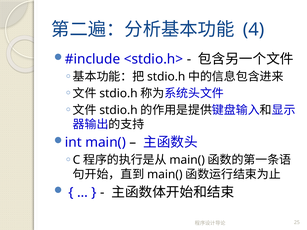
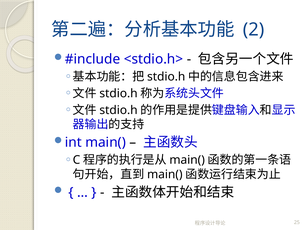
4: 4 -> 2 (254, 30)
